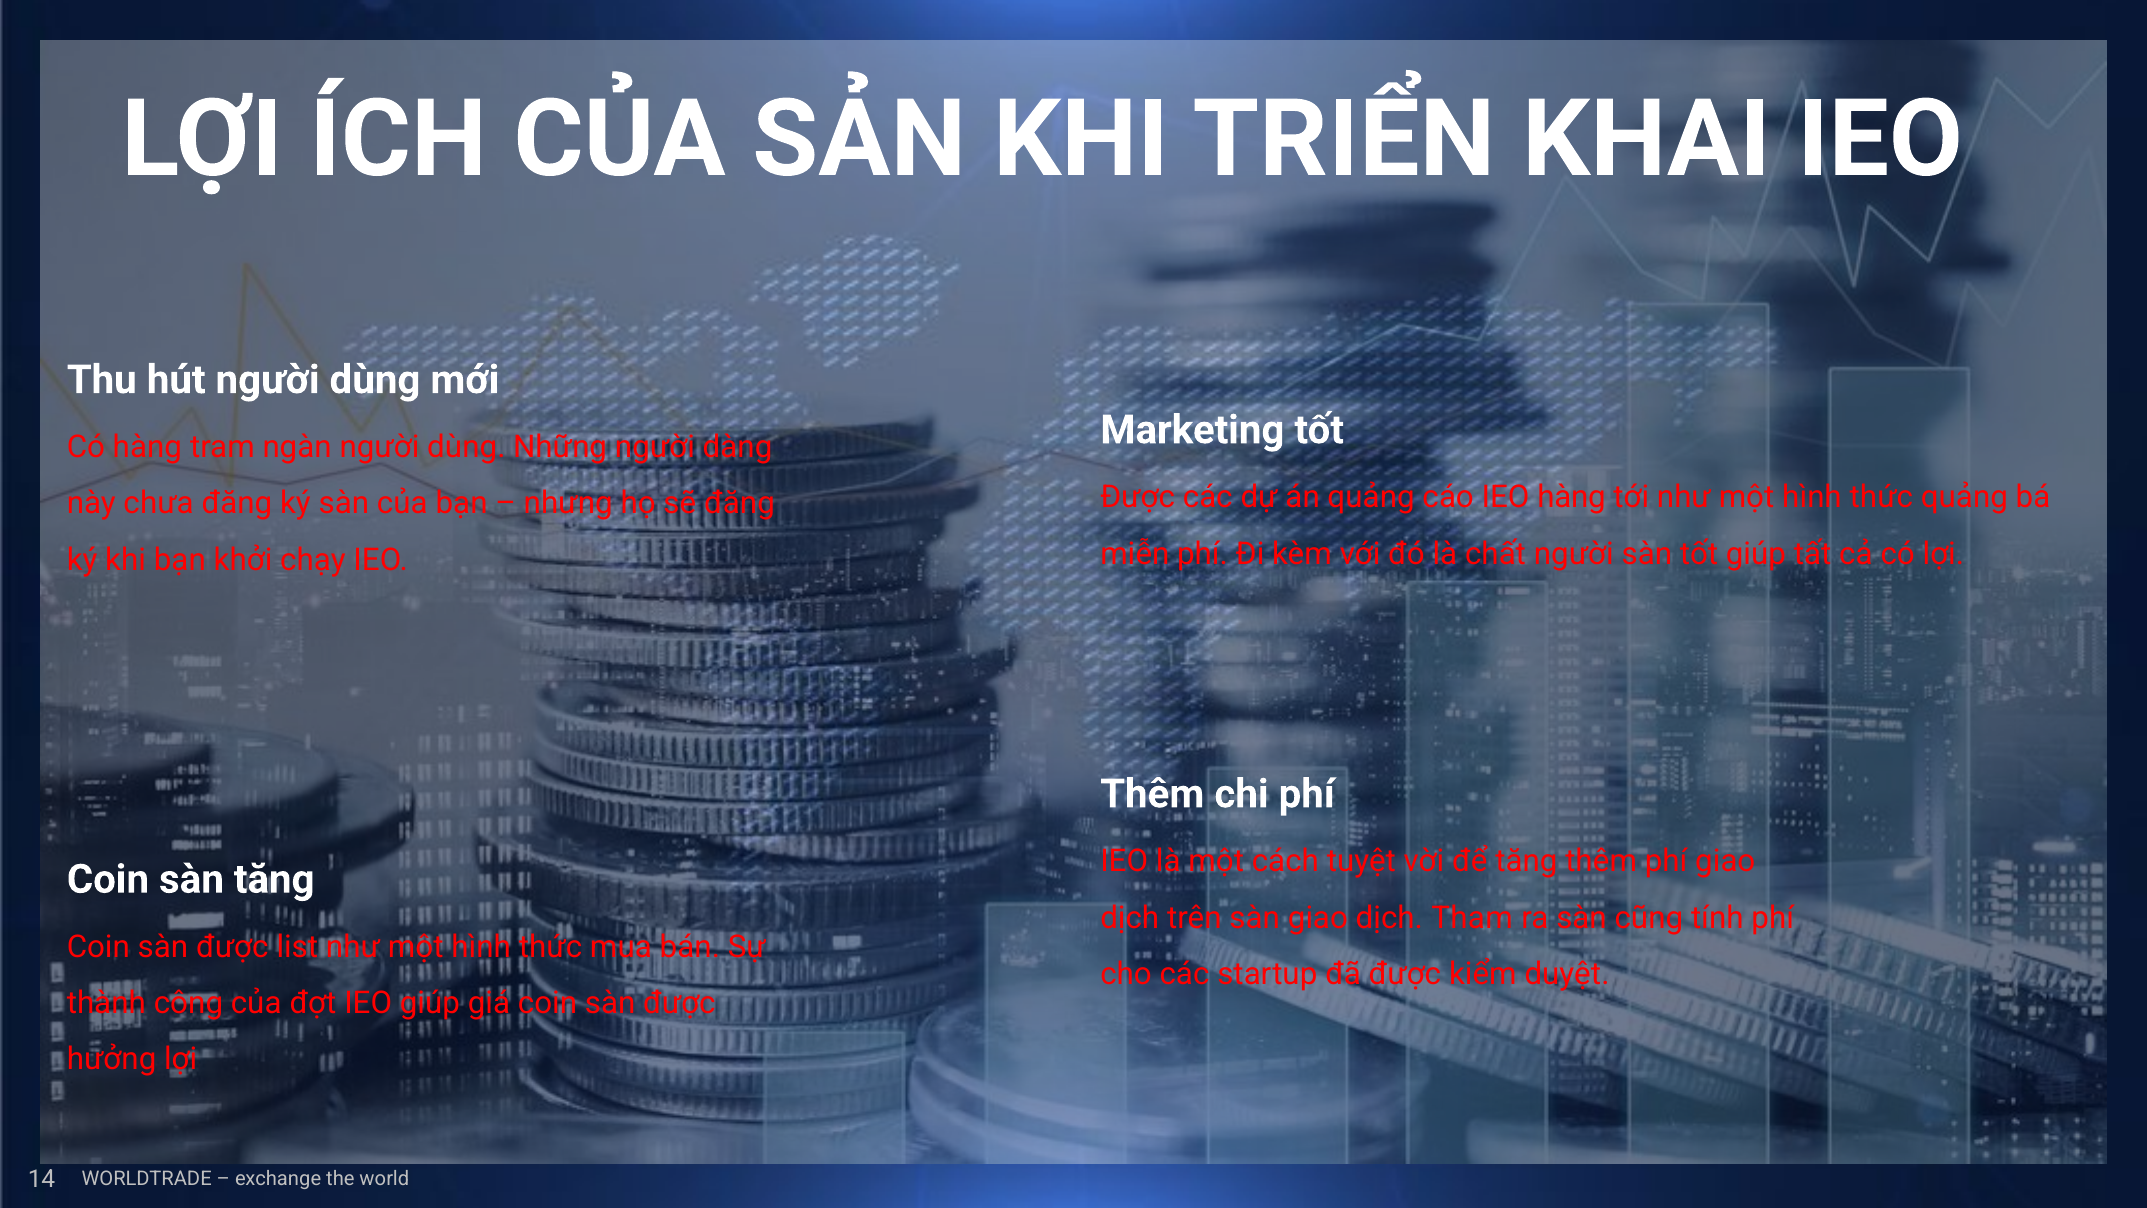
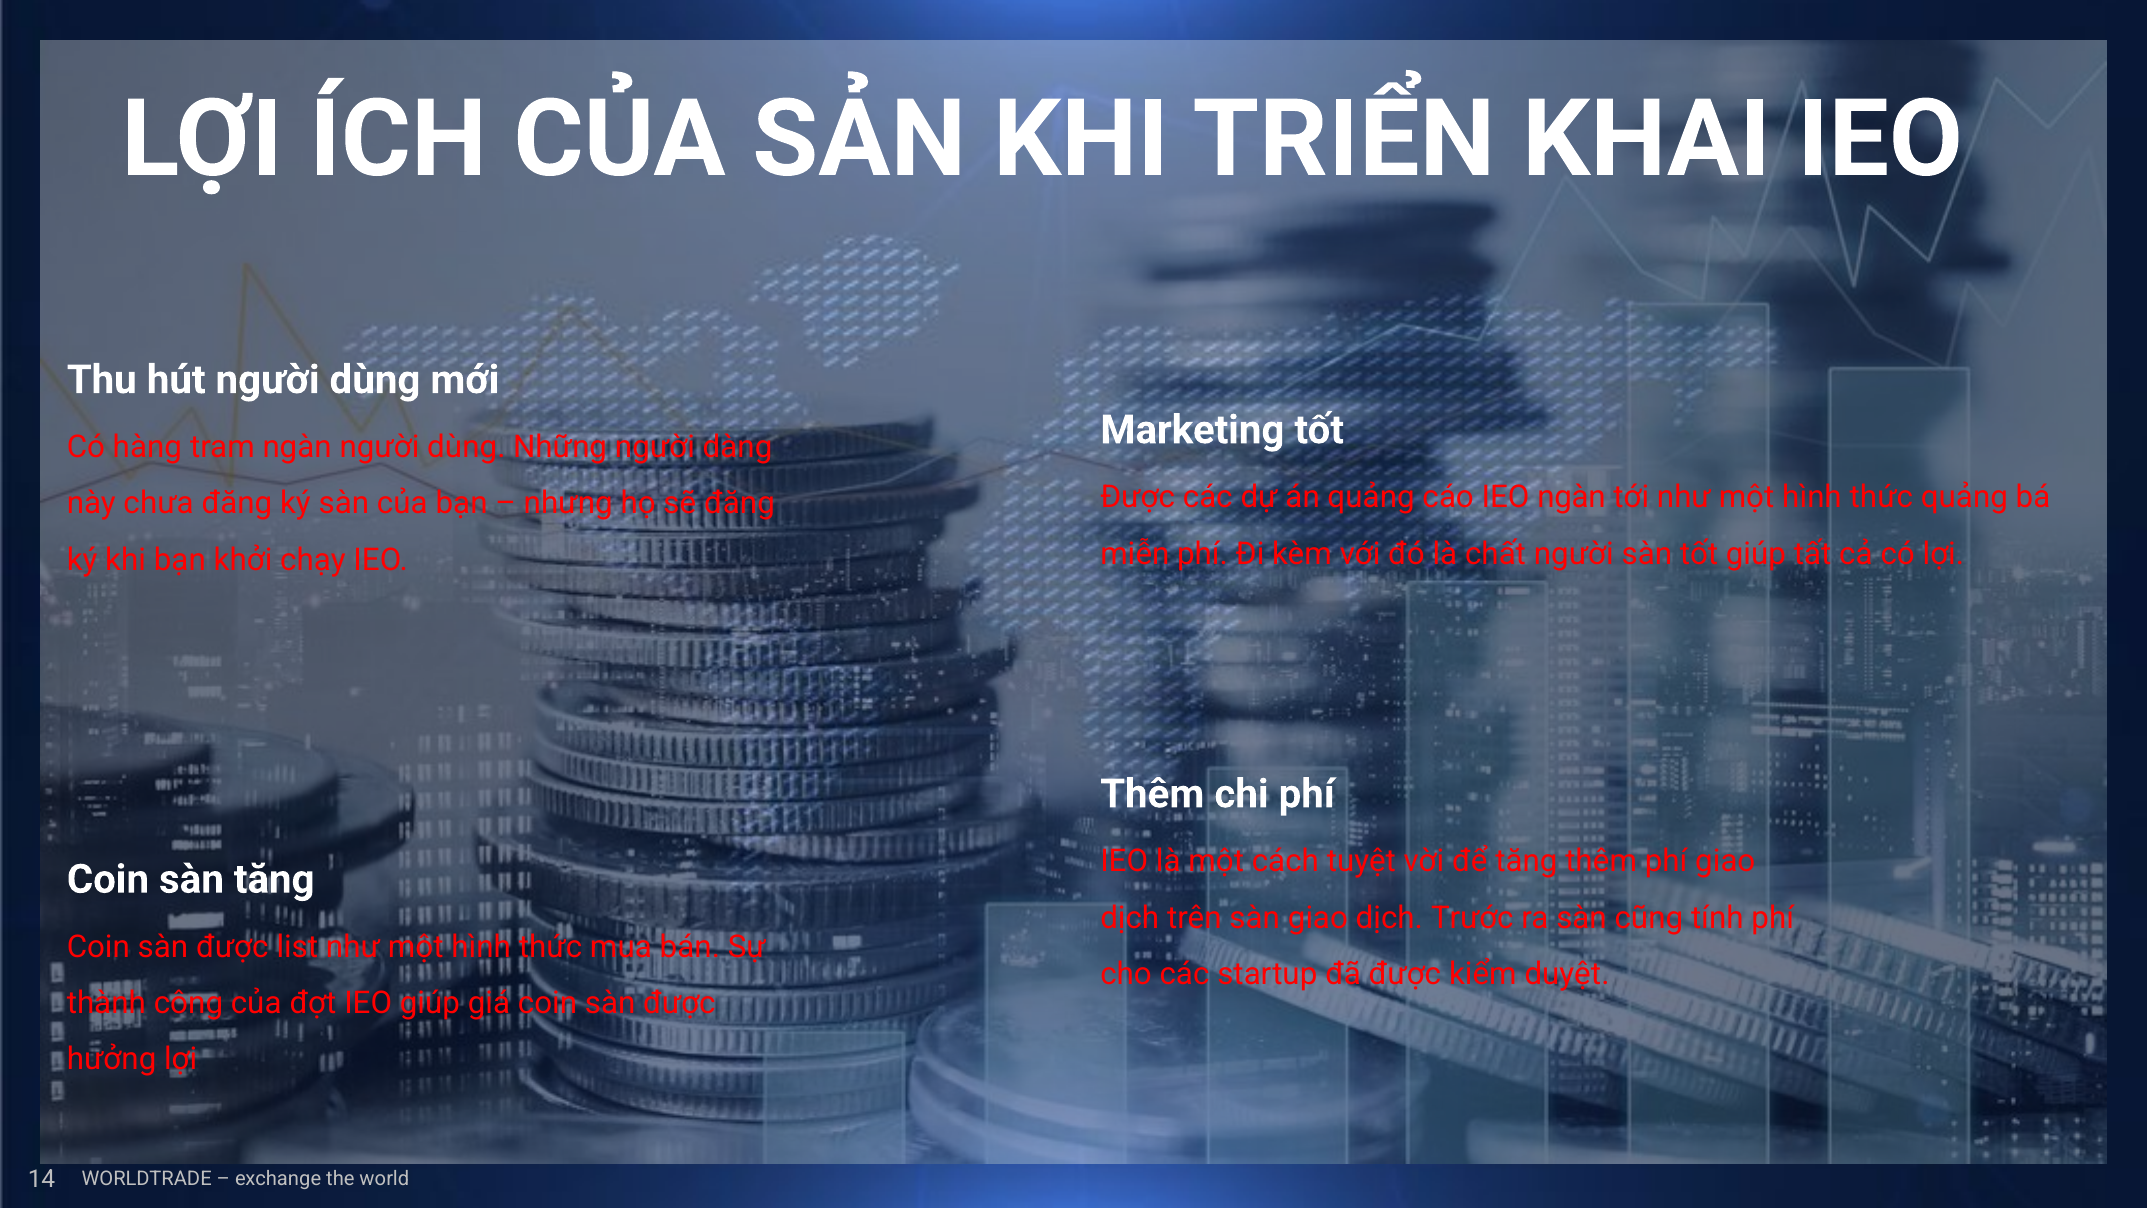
IEO hàng: hàng -> ngàn (1572, 497)
Tham: Tham -> Trước (1472, 918)
